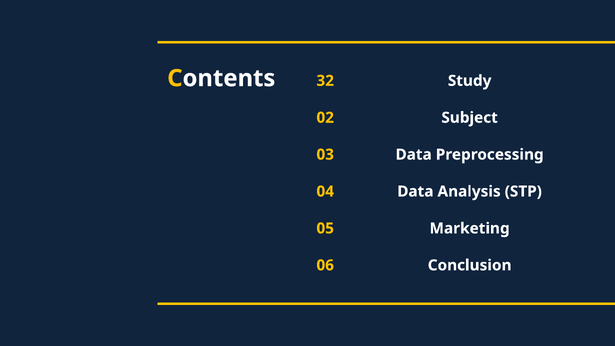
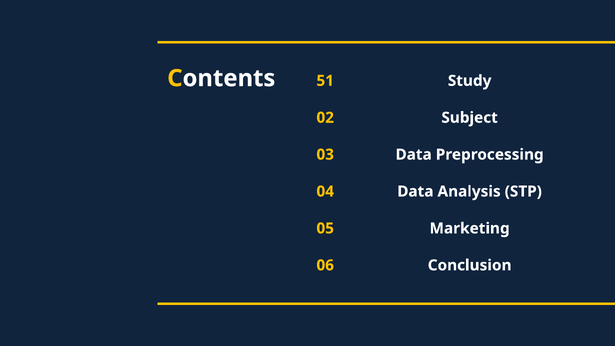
32: 32 -> 51 (325, 81)
